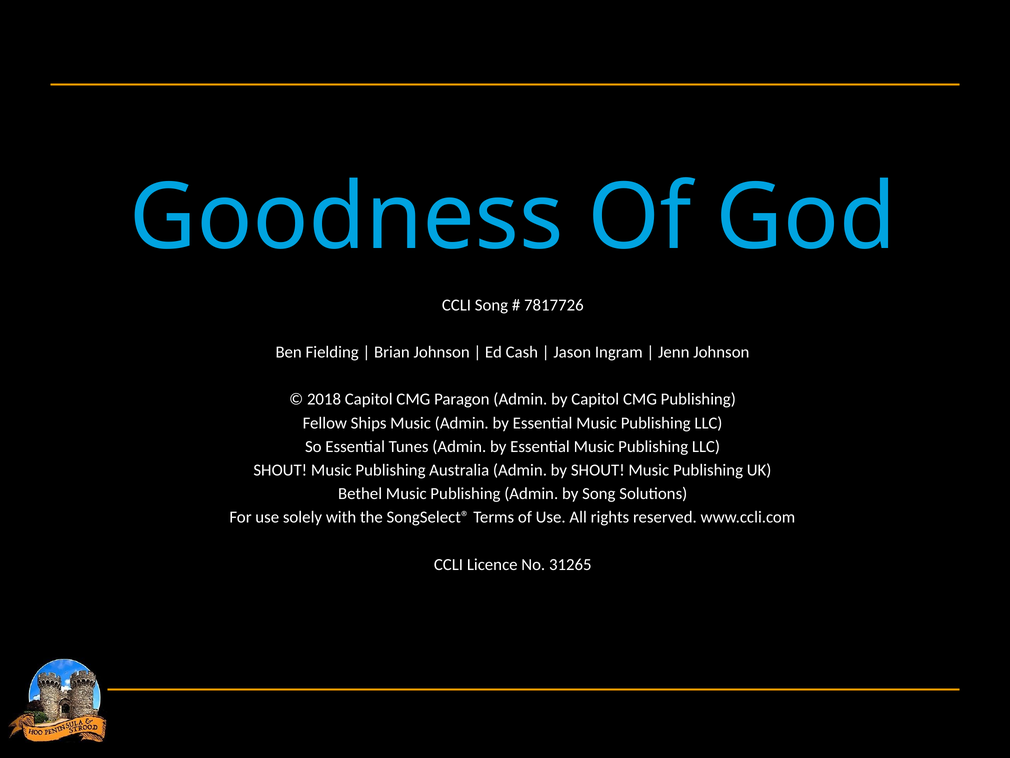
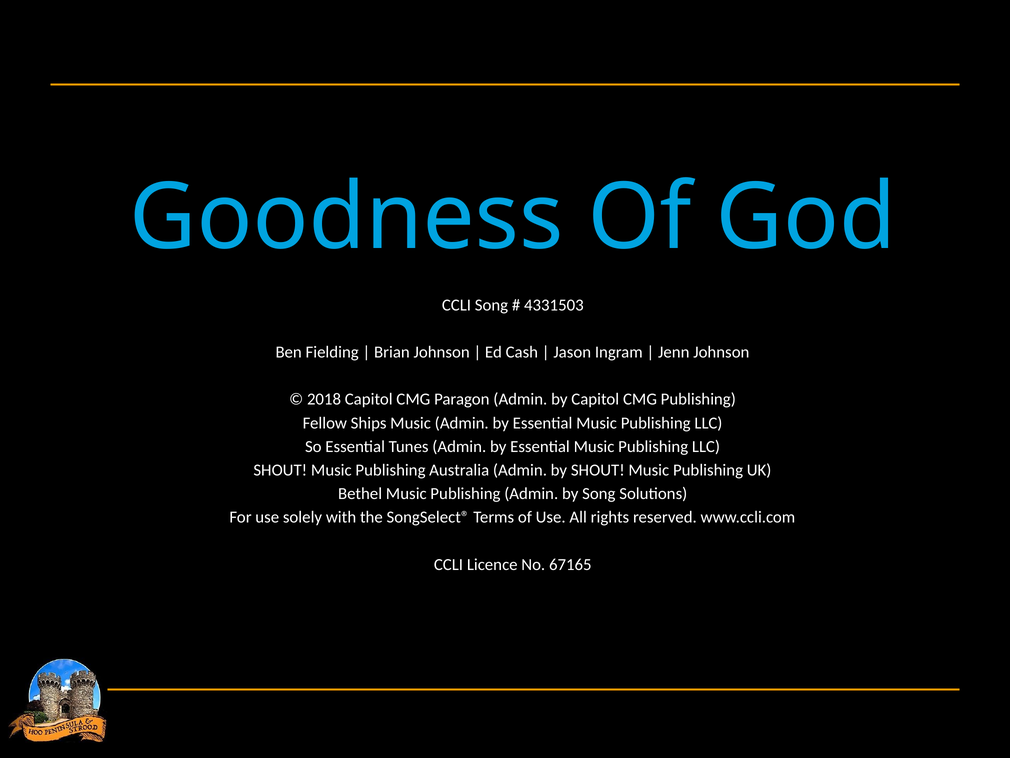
7817726: 7817726 -> 4331503 (554, 305)
31265: 31265 -> 67165 (570, 564)
